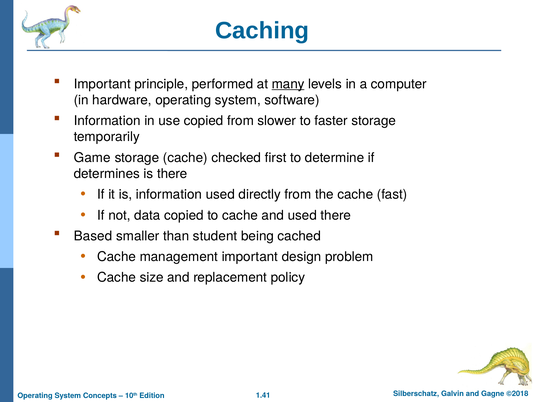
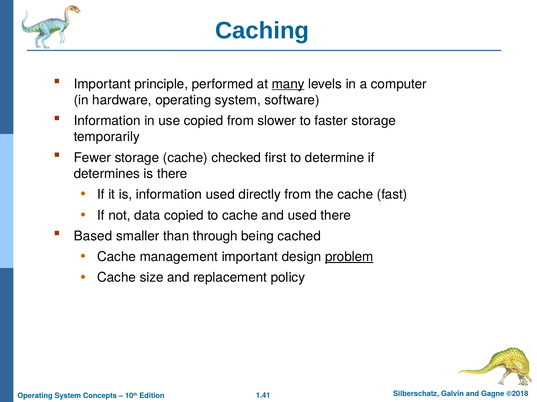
Game: Game -> Fewer (92, 158)
student: student -> through (215, 236)
problem underline: none -> present (349, 257)
